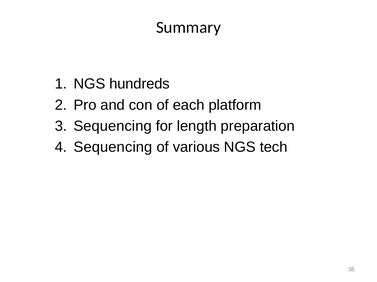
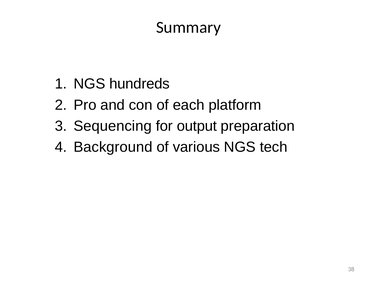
length: length -> output (197, 126)
Sequencing: Sequencing -> Background (113, 147)
